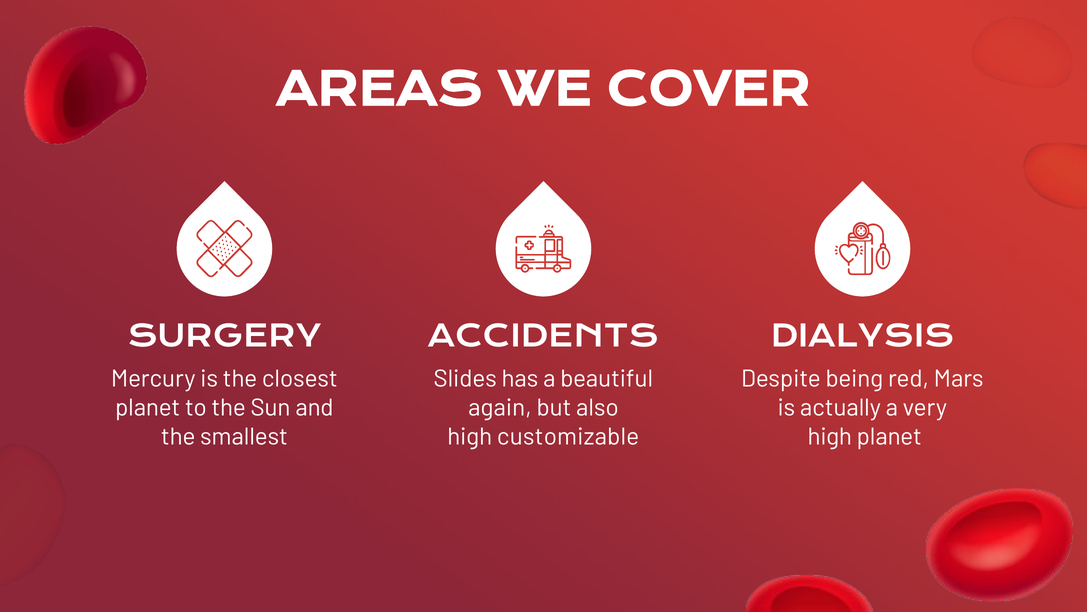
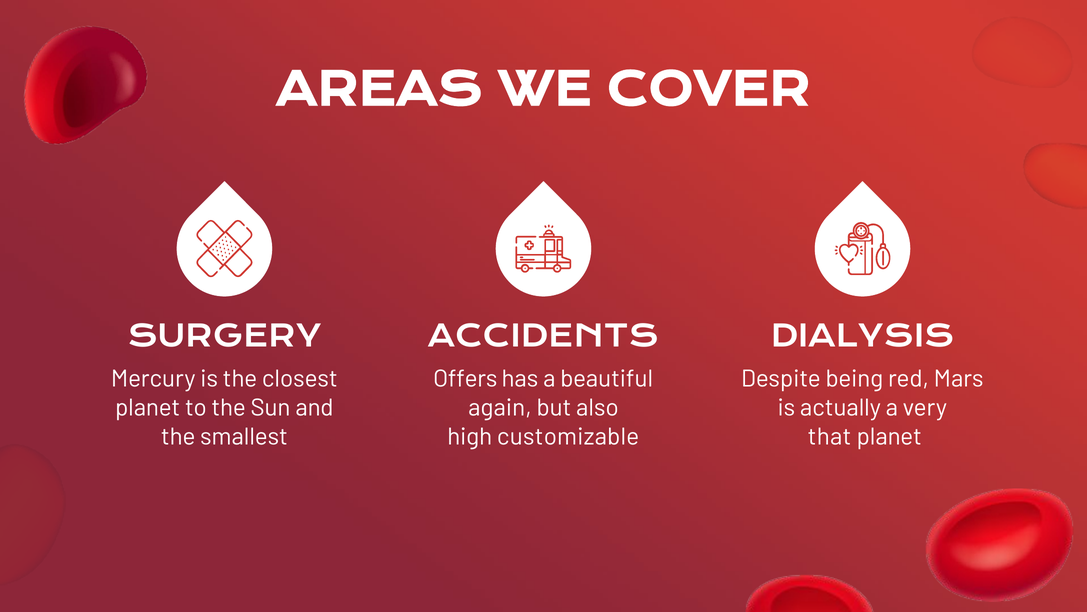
Slides: Slides -> Offers (465, 379)
high: high -> that (830, 437)
